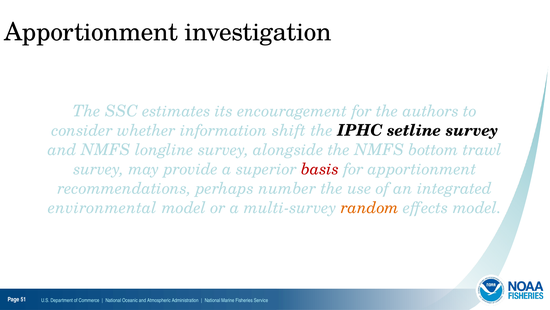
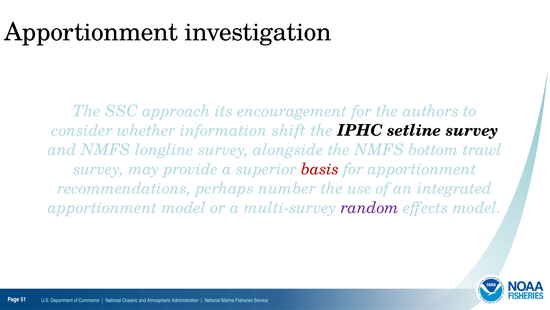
estimates: estimates -> approach (177, 111)
environmental: environmental -> apportionment (103, 207)
random colour: orange -> purple (370, 207)
